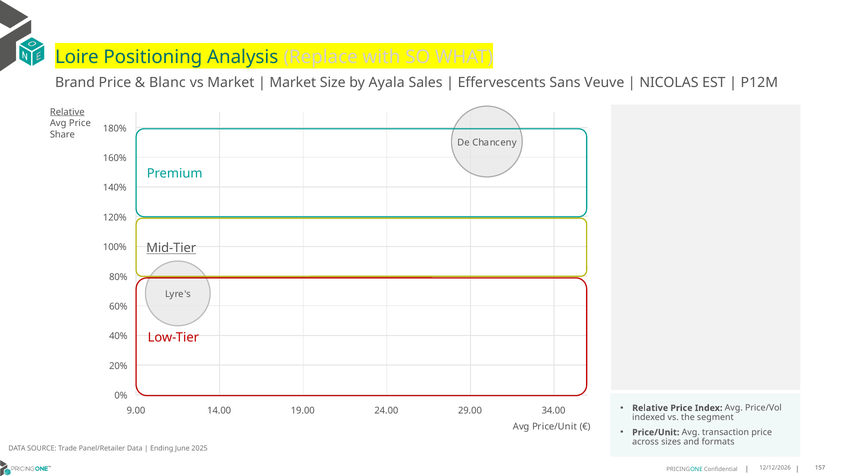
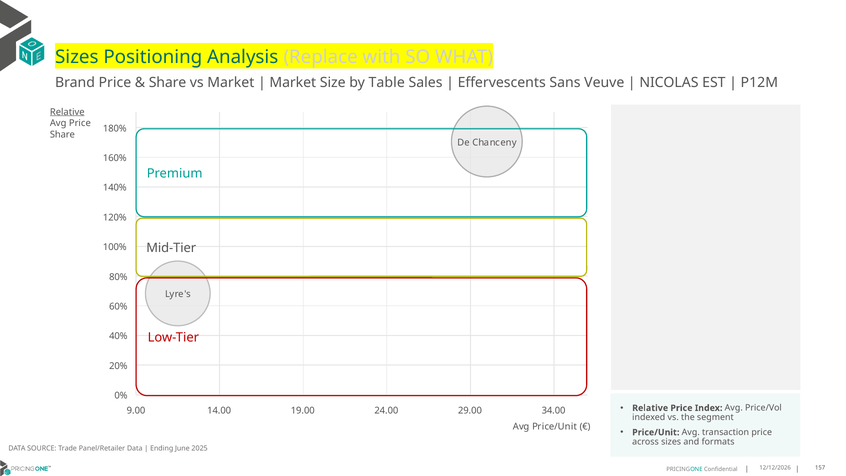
Loire: Loire -> Sizes (77, 57)
Blanc: Blanc -> Share (168, 82)
Ayala: Ayala -> Table (387, 82)
Mid-Tier underline: present -> none (171, 248)
